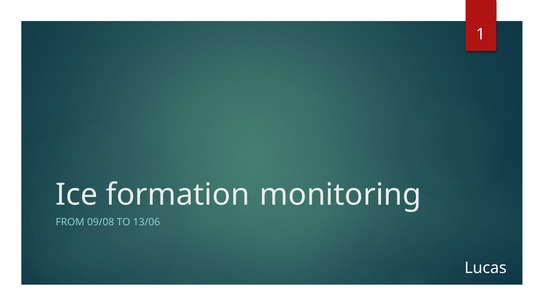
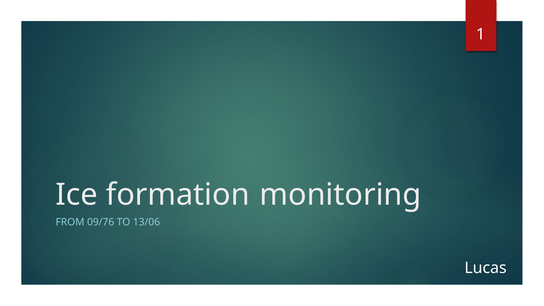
09/08: 09/08 -> 09/76 (101, 222)
